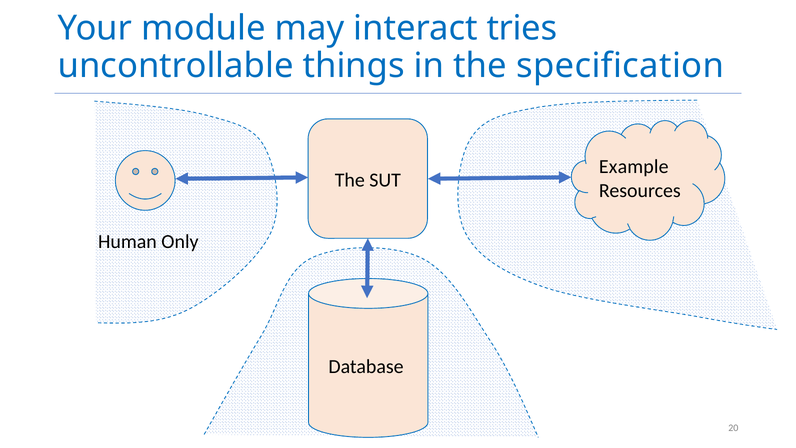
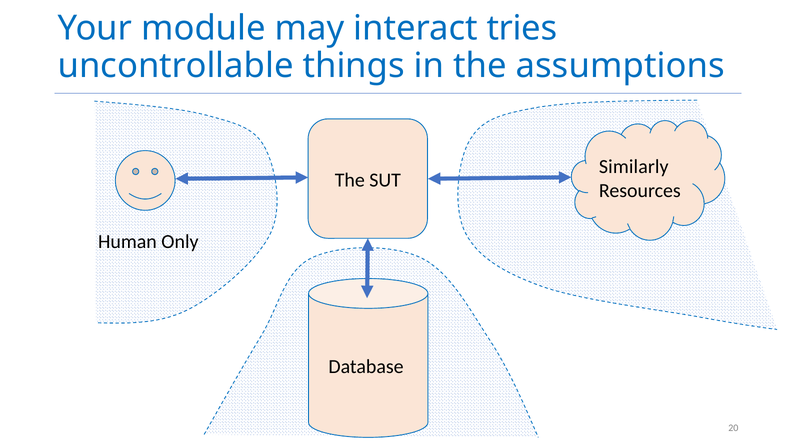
specification: specification -> assumptions (620, 66)
Example: Example -> Similarly (634, 167)
